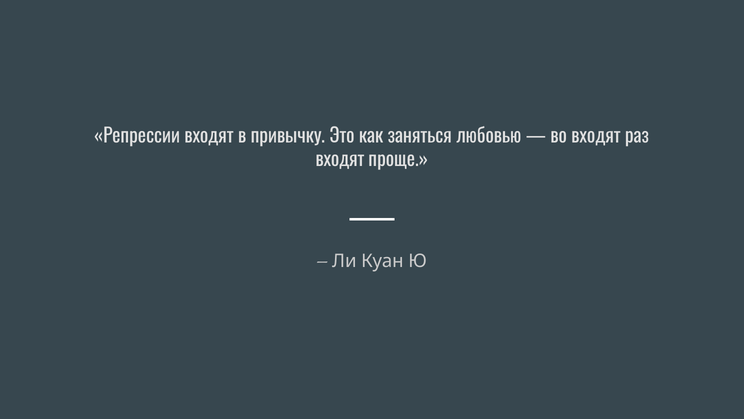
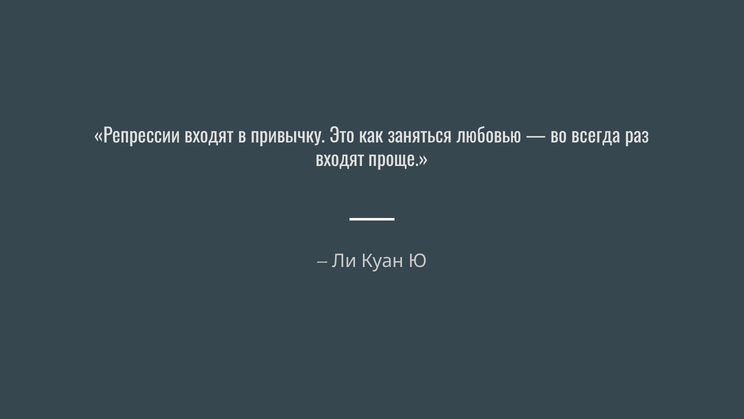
во входят: входят -> всегда (596, 136)
